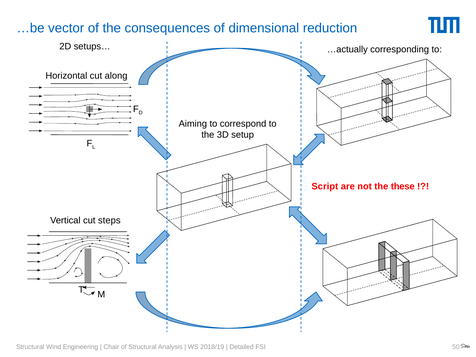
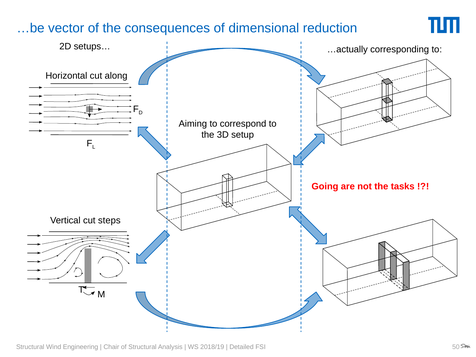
Script: Script -> Going (325, 186)
these: these -> tasks (403, 186)
